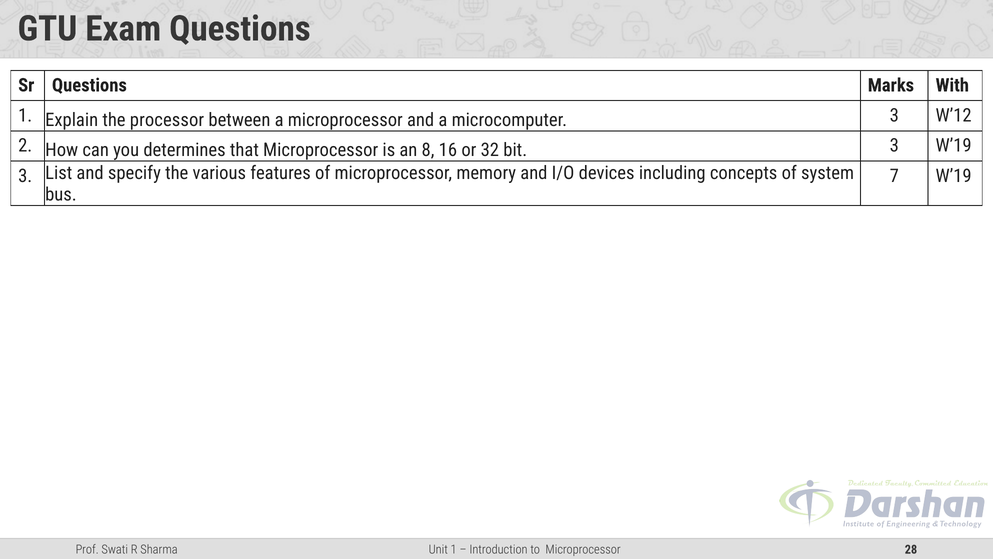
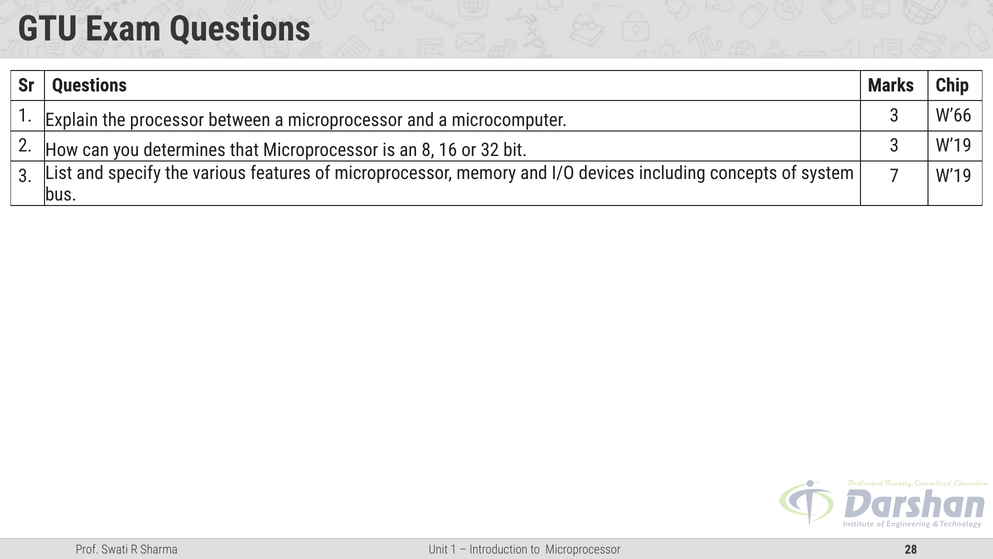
With: With -> Chip (952, 85)
W’12: W’12 -> W’66 (954, 115)
